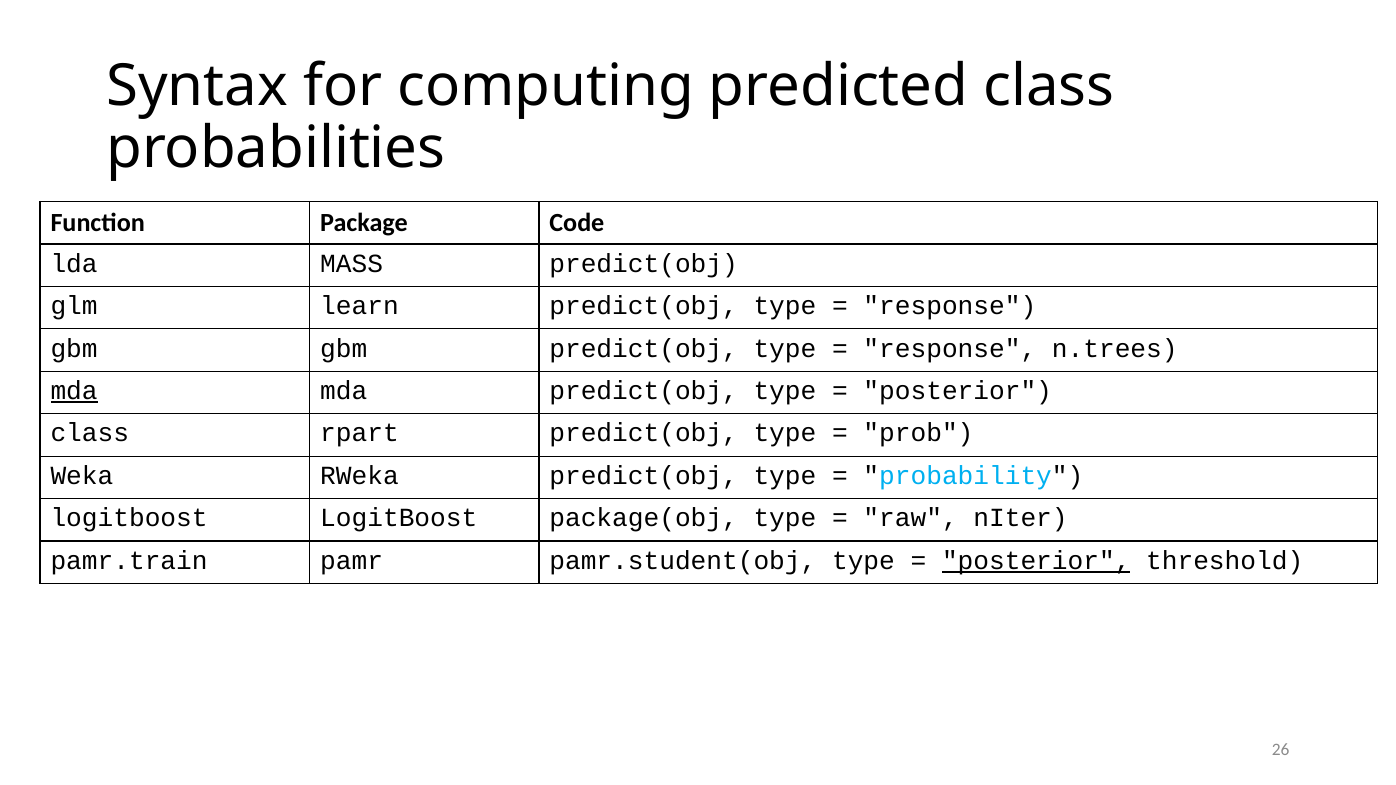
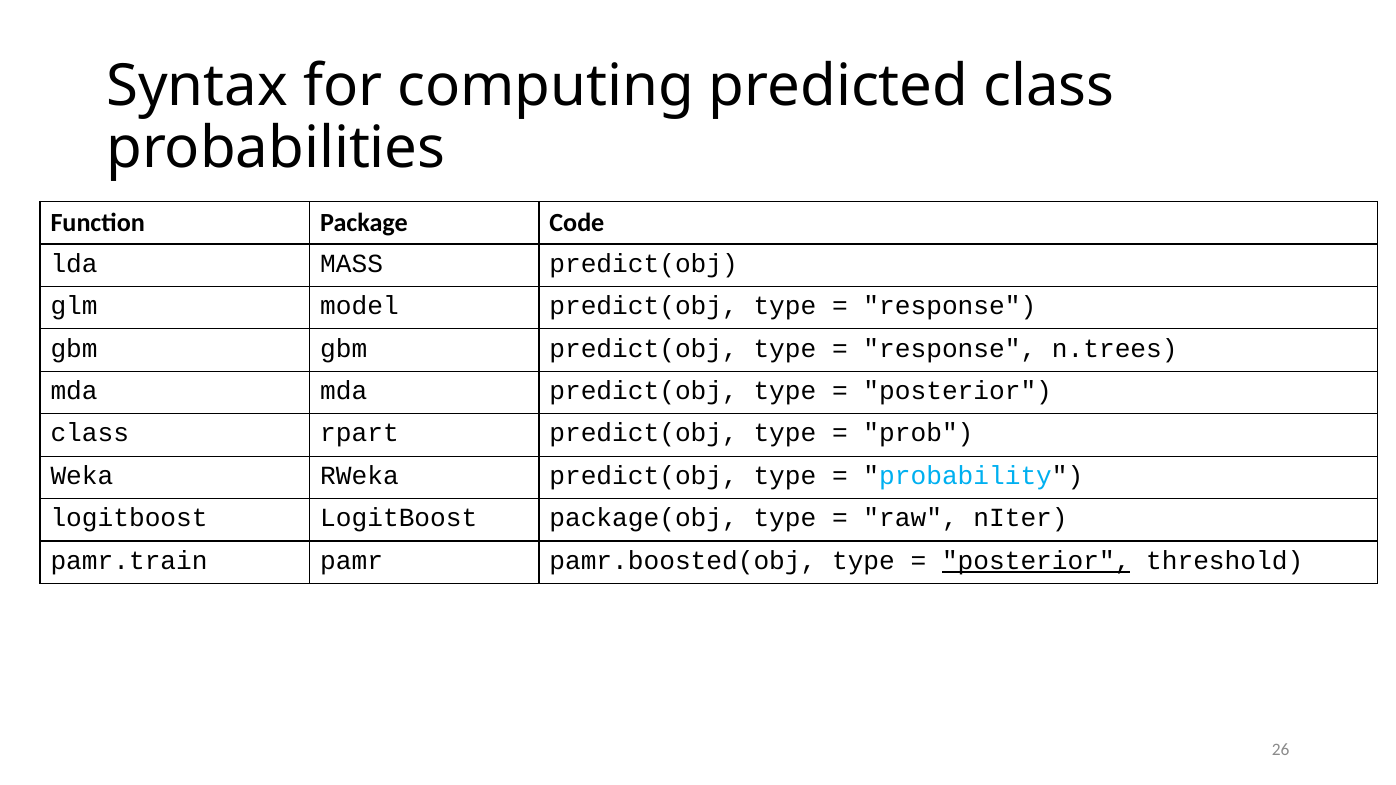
learn: learn -> model (360, 306)
mda underline: present -> none (74, 391)
pamr.student(obj: pamr.student(obj -> pamr.boosted(obj (683, 561)
